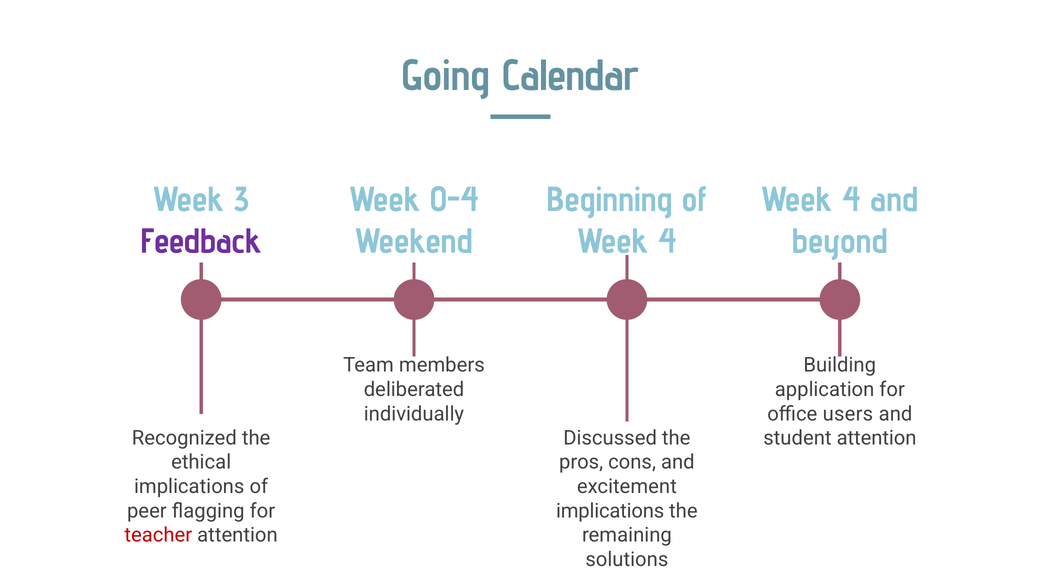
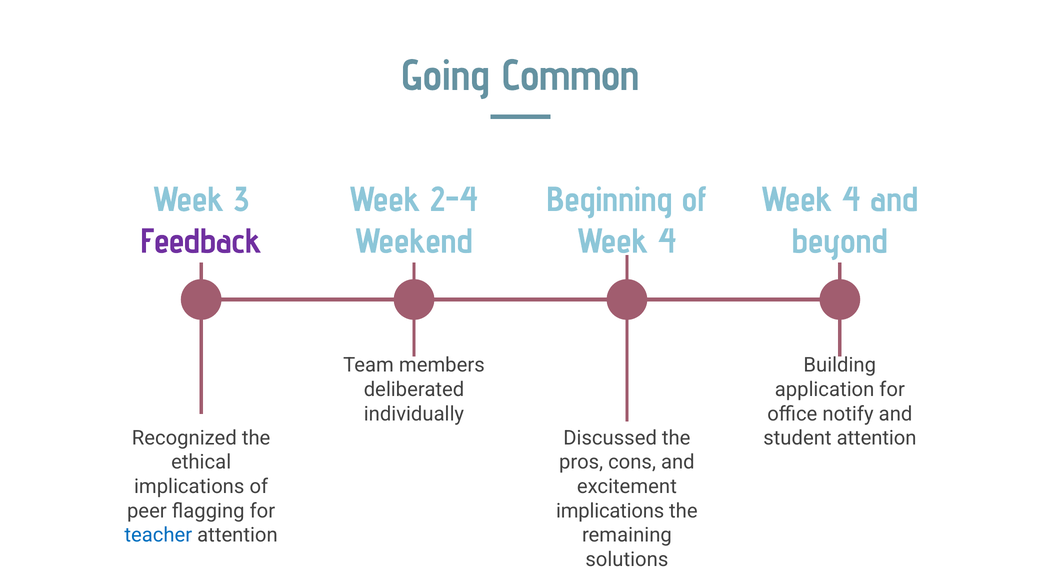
Calendar: Calendar -> Common (571, 75)
0-4: 0-4 -> 2-4 (454, 199)
users: users -> notify (848, 414)
teacher colour: red -> blue (158, 535)
